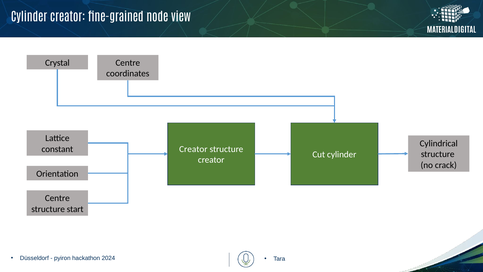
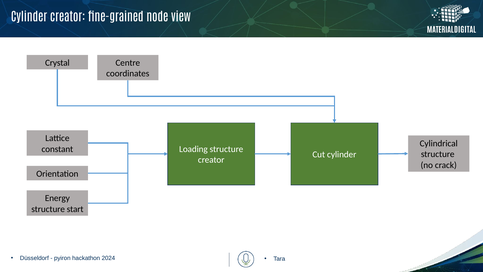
Creator: Creator -> Loading (193, 149)
Centre: Centre -> Energy (57, 198)
